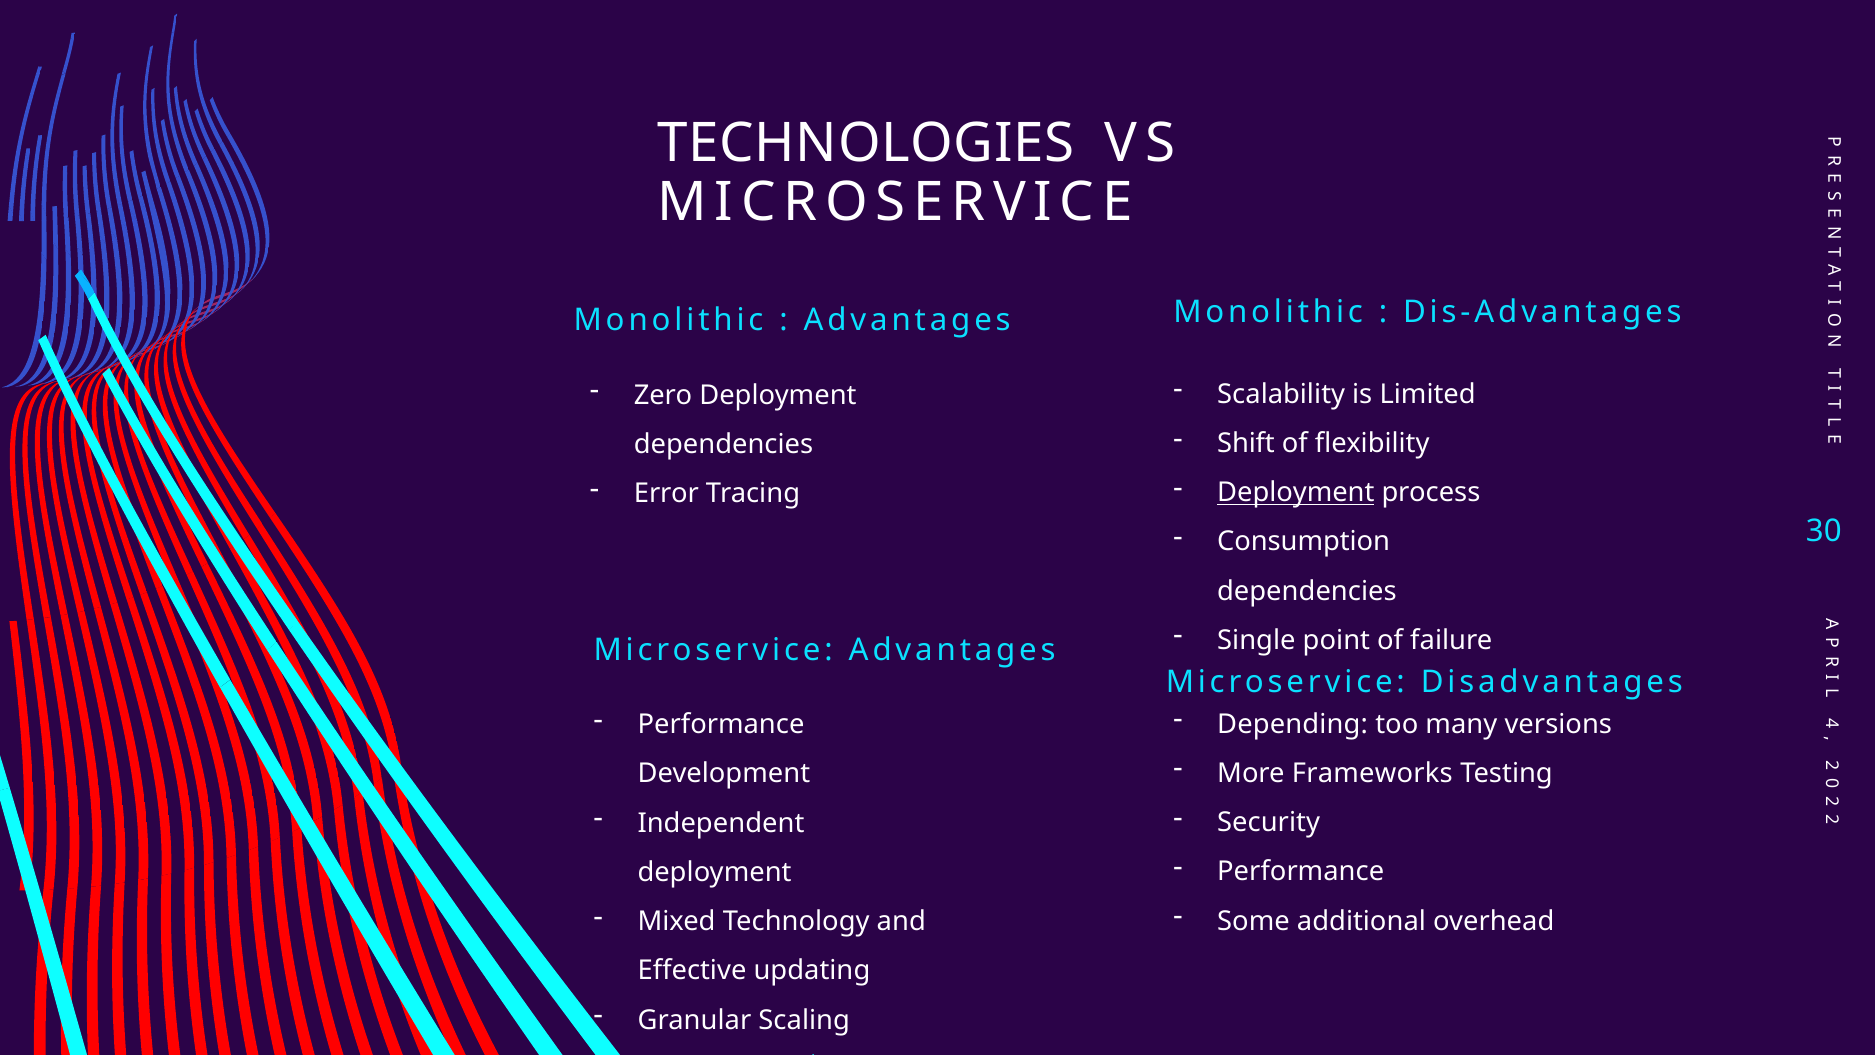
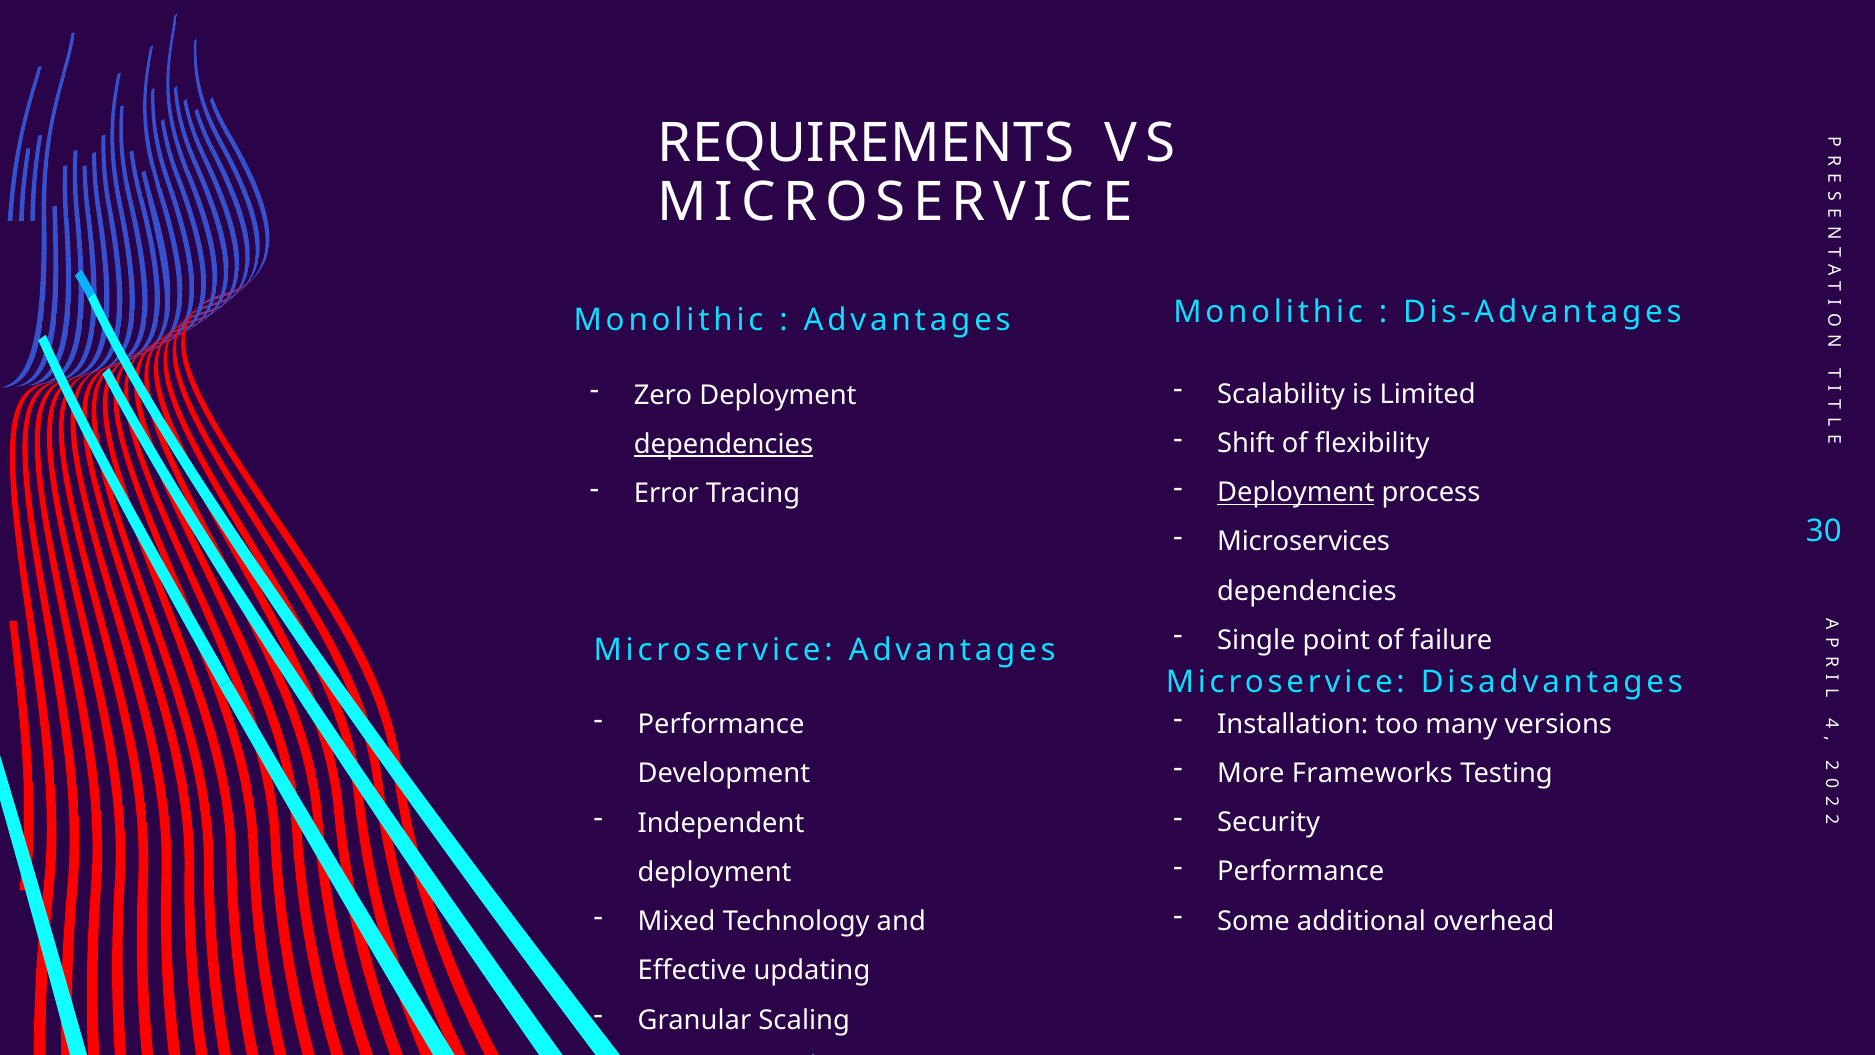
TECHNOLOGIES: TECHNOLOGIES -> REQUIREMENTS (866, 143)
dependencies underline: none -> present (724, 444)
Consumption: Consumption -> Microservices (1304, 542)
Depending: Depending -> Installation (1293, 724)
